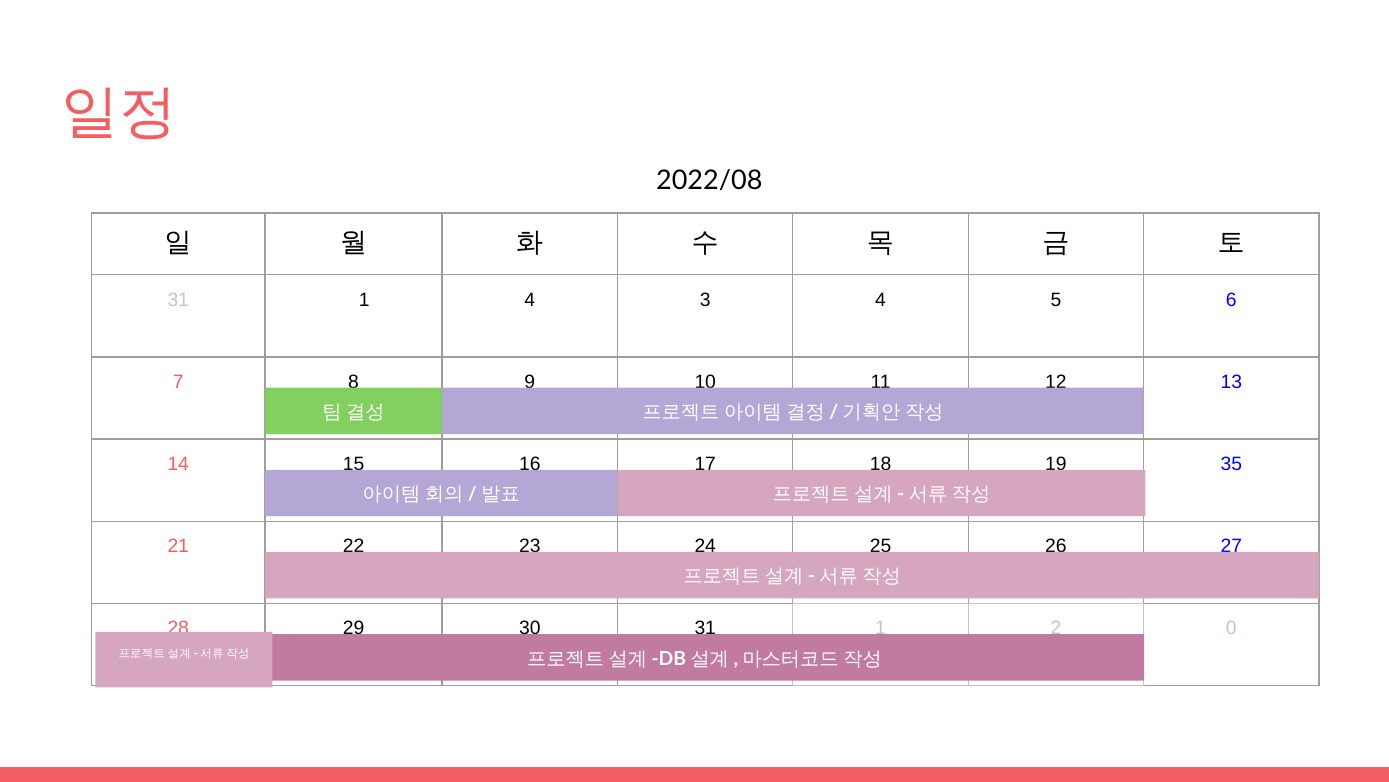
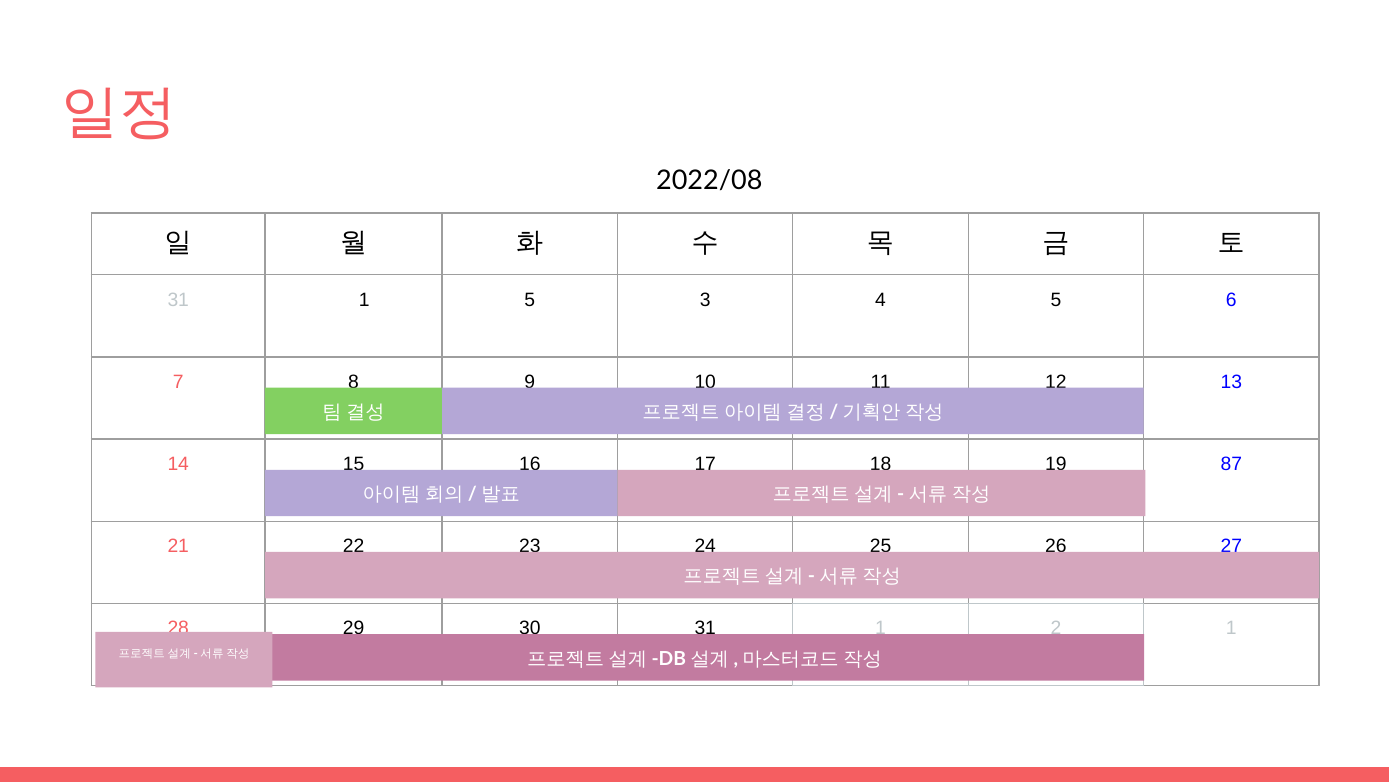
1 4: 4 -> 5 (530, 299)
35: 35 -> 87 (1231, 464)
0: 0 -> 1 (1231, 628)
